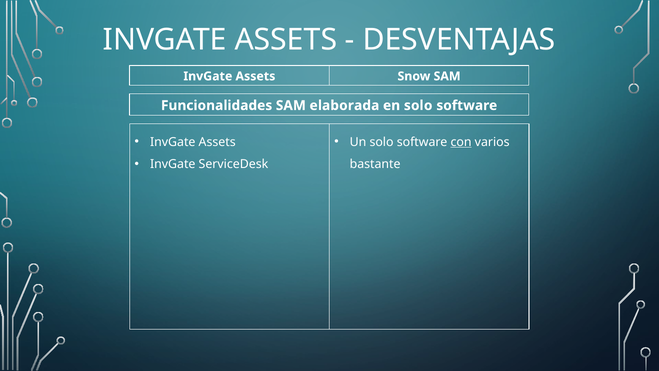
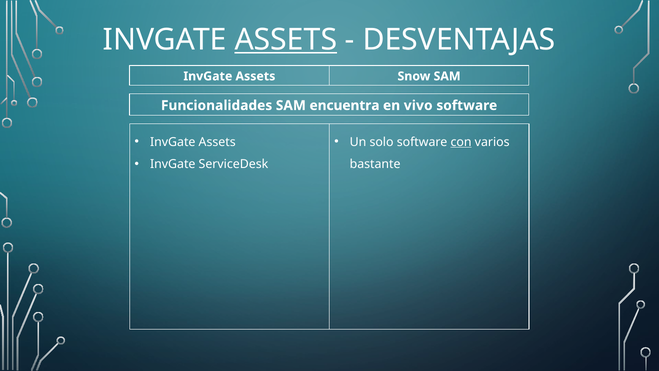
ASSETS underline: none -> present (286, 40)
elaborada: elaborada -> encuentra (345, 105)
en solo: solo -> vivo (418, 105)
